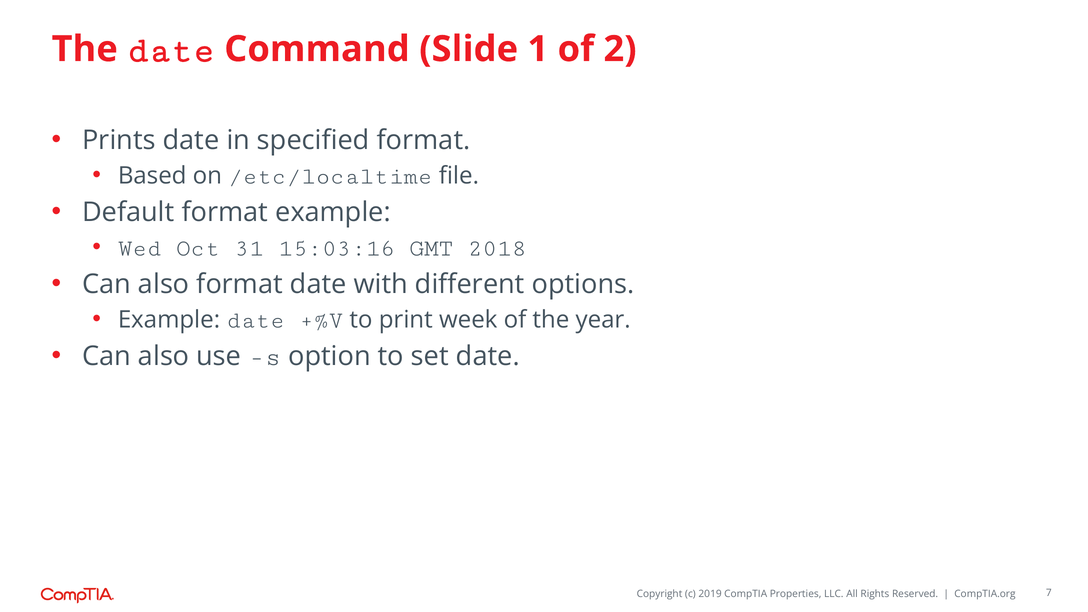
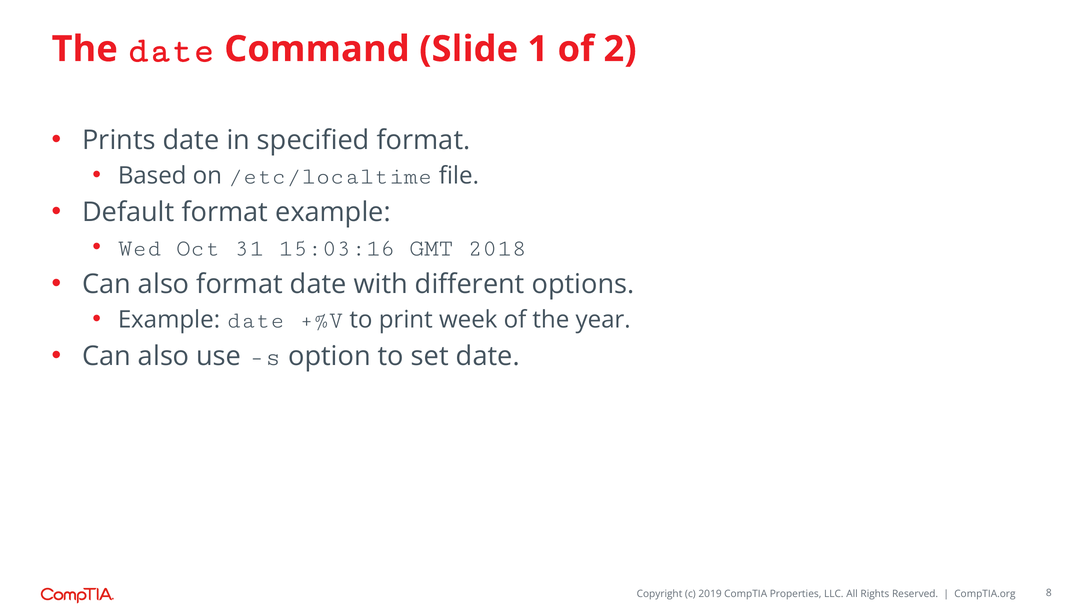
7: 7 -> 8 (1049, 593)
